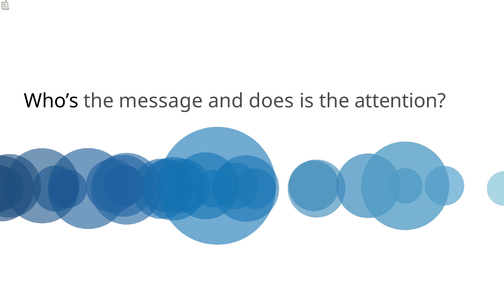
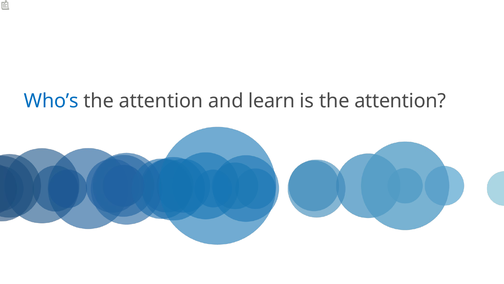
Who’s colour: black -> blue (51, 101)
message: message -> attention (161, 101)
does: does -> learn (272, 101)
